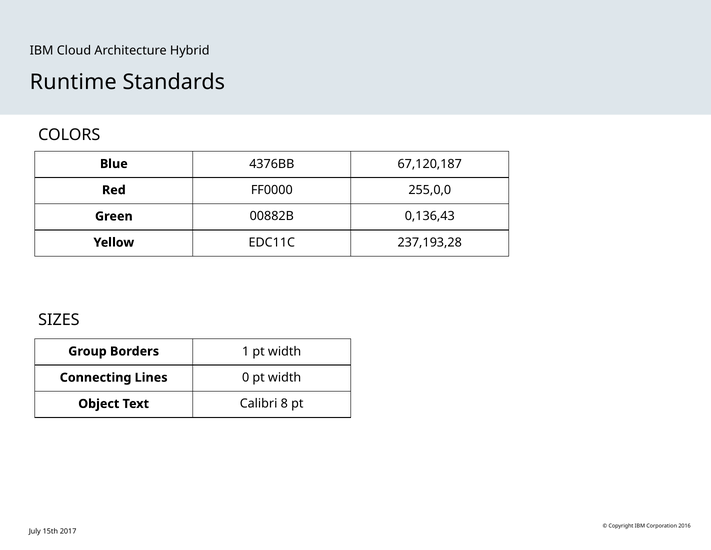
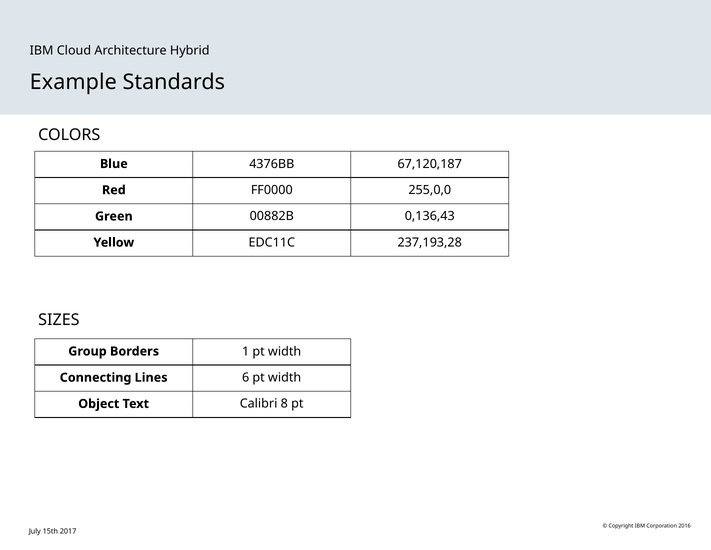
Runtime: Runtime -> Example (73, 82)
0: 0 -> 6 (246, 377)
